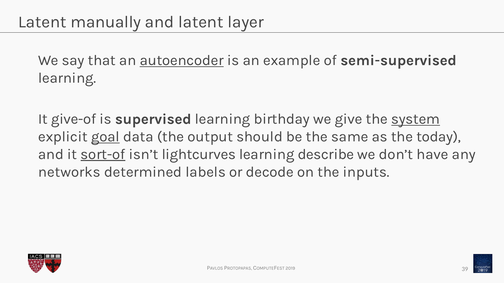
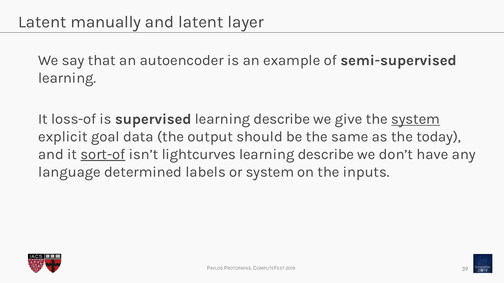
autoencoder underline: present -> none (182, 60)
give-of: give-of -> loss-of (74, 119)
supervised learning birthday: birthday -> describe (282, 119)
goal underline: present -> none (105, 137)
networks: networks -> language (69, 172)
or decode: decode -> system (270, 172)
